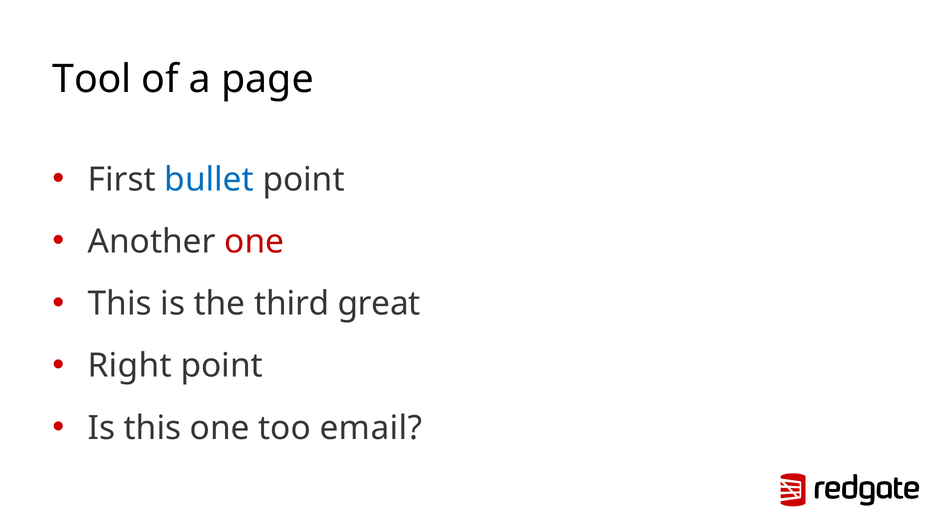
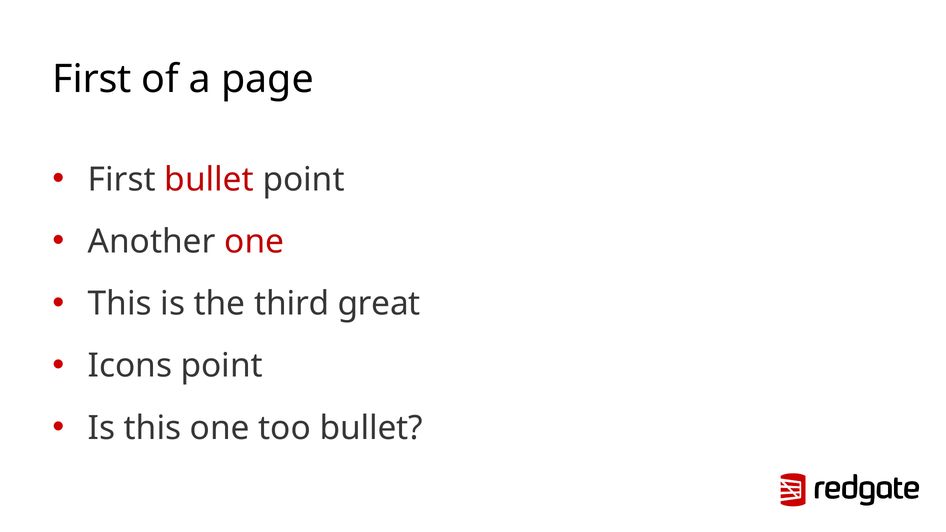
Tool: Tool -> First (92, 79)
bullet colour: blue -> red (209, 180)
Right: Right -> Icons (130, 366)
too email: email -> bullet (371, 428)
